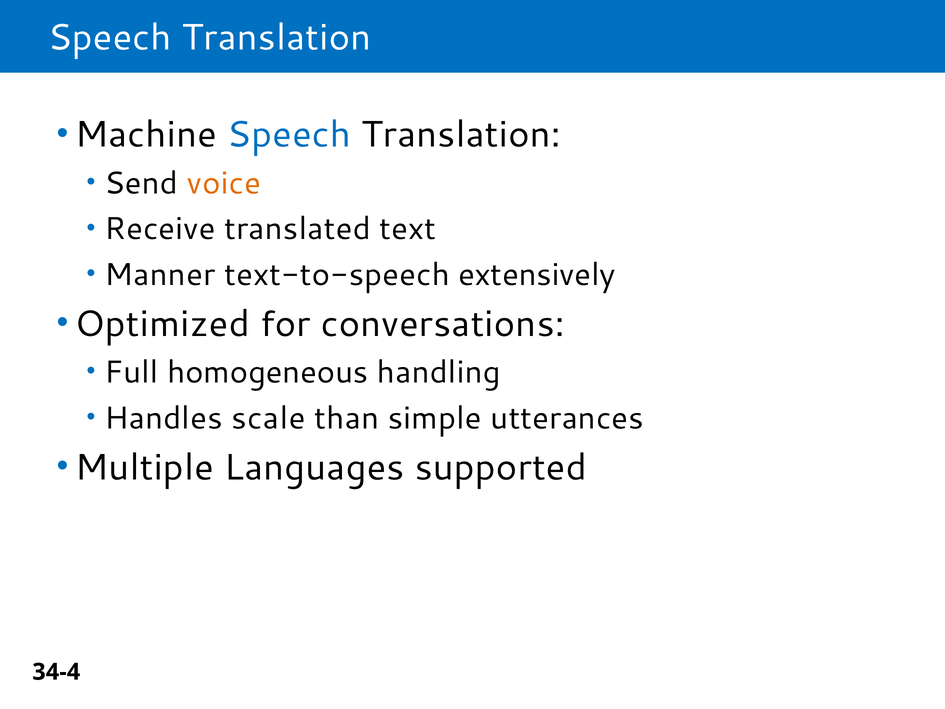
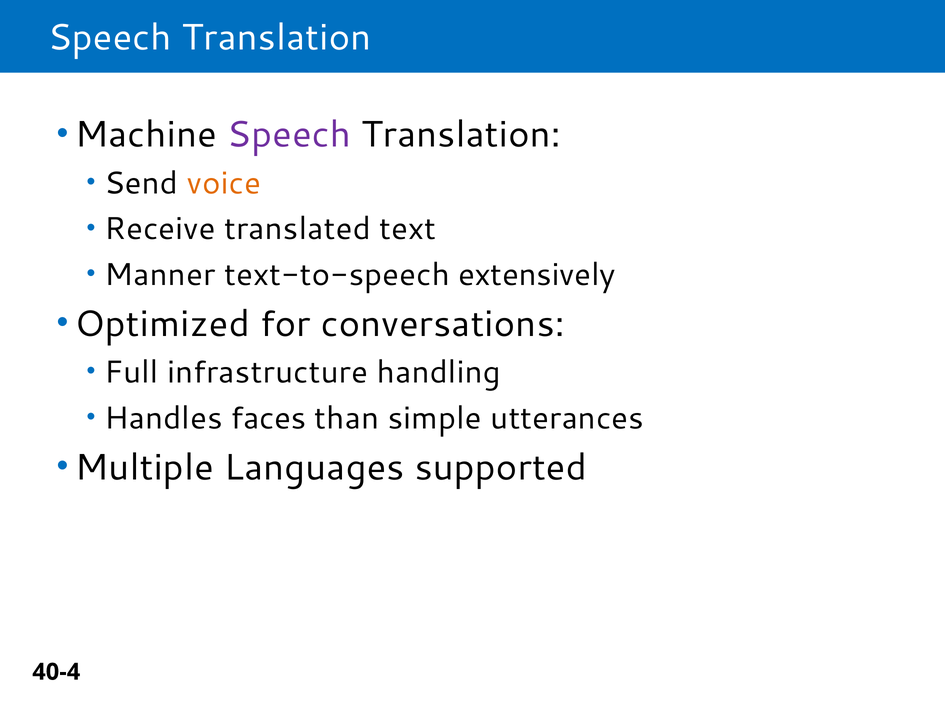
Speech colour: blue -> purple (289, 135)
homogeneous: homogeneous -> infrastructure (268, 372)
scale: scale -> faces (269, 418)
34-4: 34-4 -> 40-4 (56, 672)
